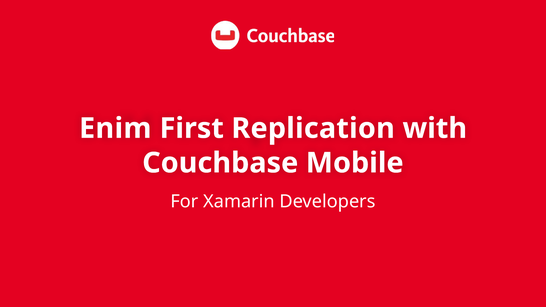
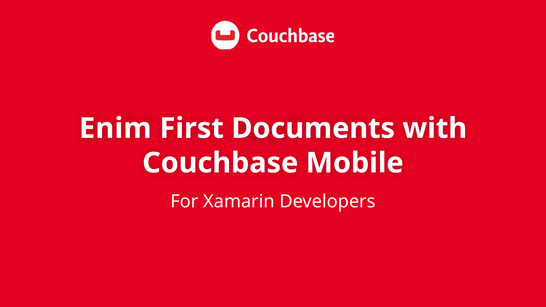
Replication: Replication -> Documents (313, 128)
